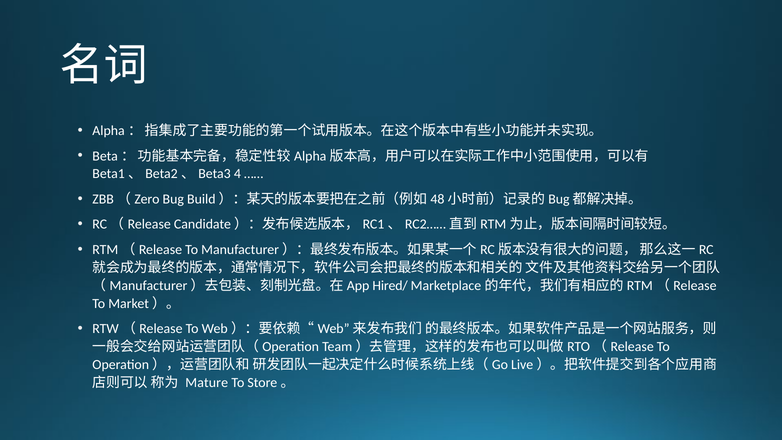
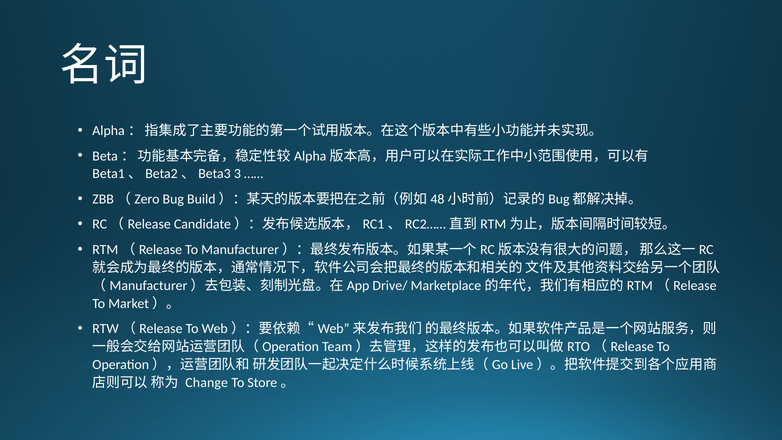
4: 4 -> 3 (237, 174)
Hired/: Hired/ -> Drive/ (390, 285)
Mature: Mature -> Change (207, 383)
